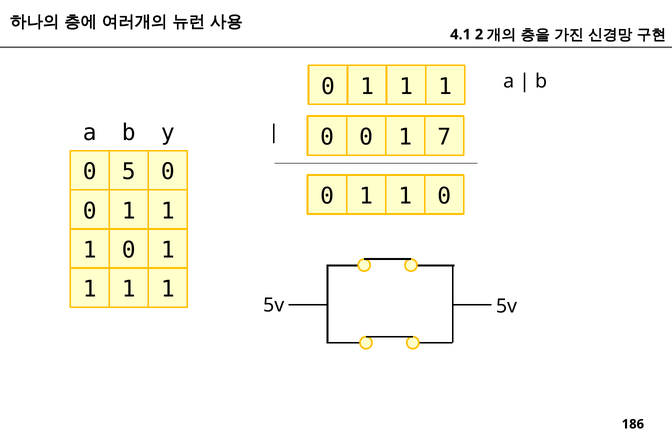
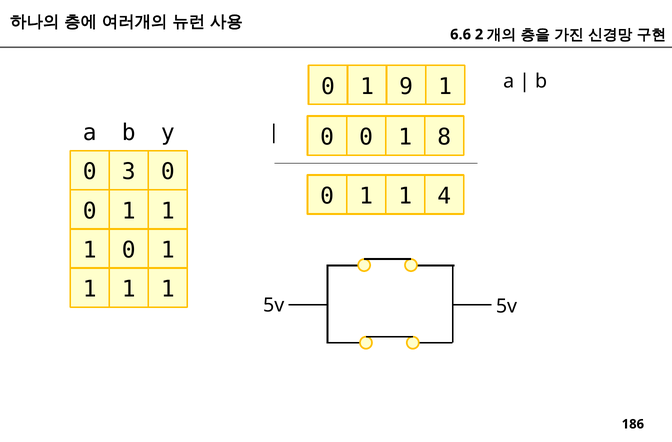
4.1: 4.1 -> 6.6 (461, 34)
1: 1 -> 9 (406, 86)
7: 7 -> 8 (444, 137)
5: 5 -> 3 (129, 172)
0 1 1 0: 0 -> 4 (444, 196)
